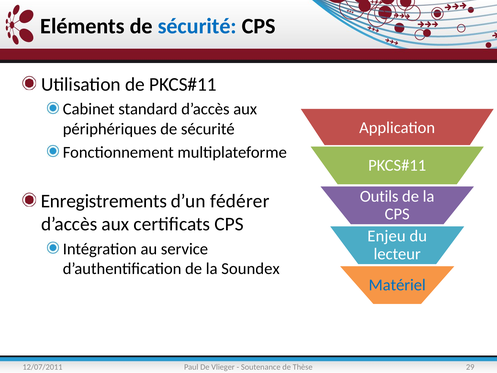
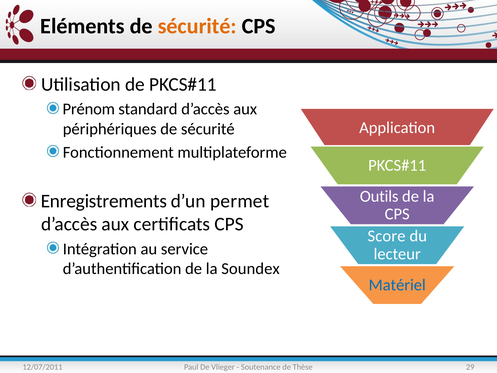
sécurité colour: blue -> orange (197, 26)
Cabinet: Cabinet -> Prénom (89, 109)
fédérer: fédérer -> permet (240, 201)
Enjeu: Enjeu -> Score (387, 236)
